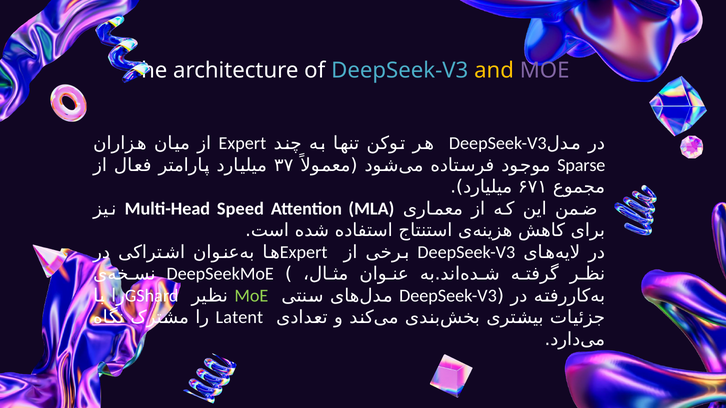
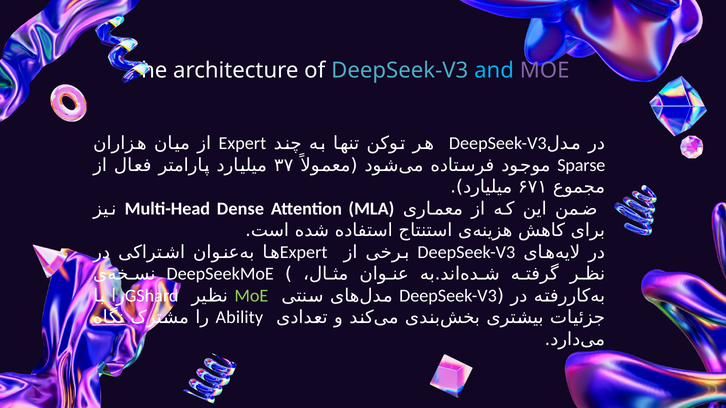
and colour: yellow -> light blue (494, 70)
Speed: Speed -> Dense (240, 209)
Latent: Latent -> Ability (239, 318)
